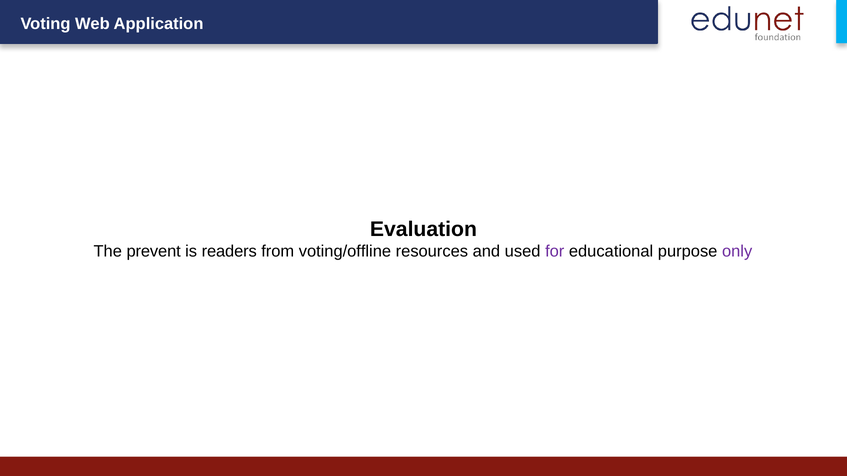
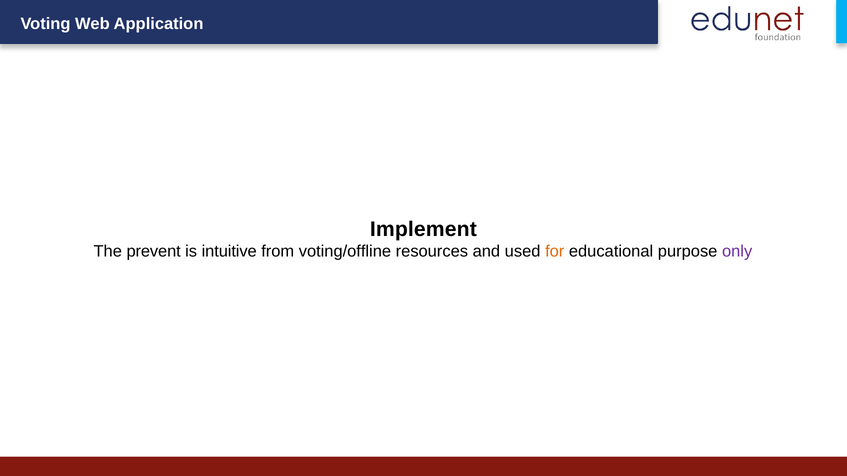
Evaluation: Evaluation -> Implement (423, 230)
readers: readers -> intuitive (229, 252)
for colour: purple -> orange (555, 252)
